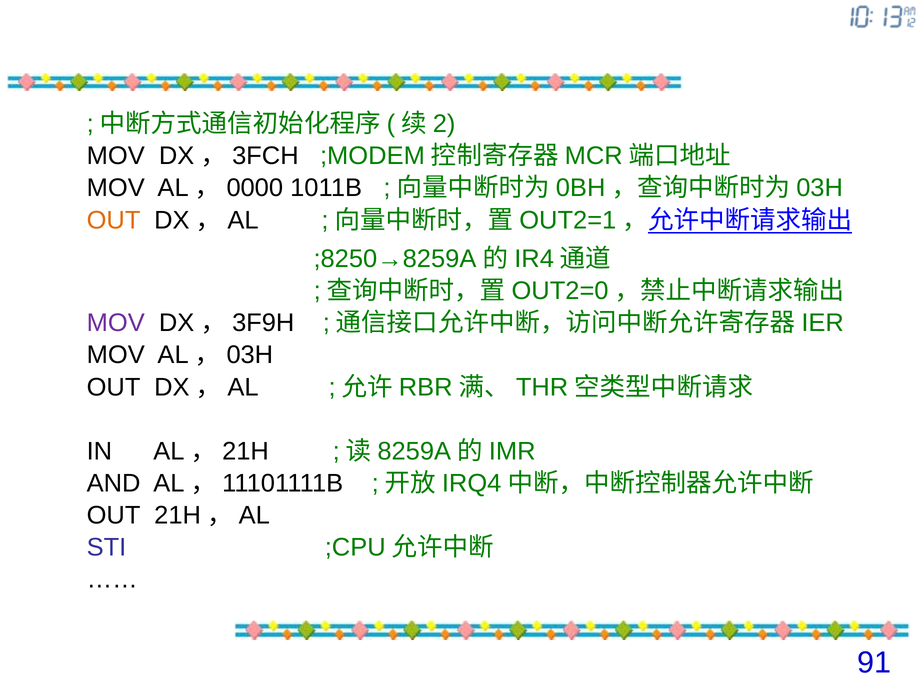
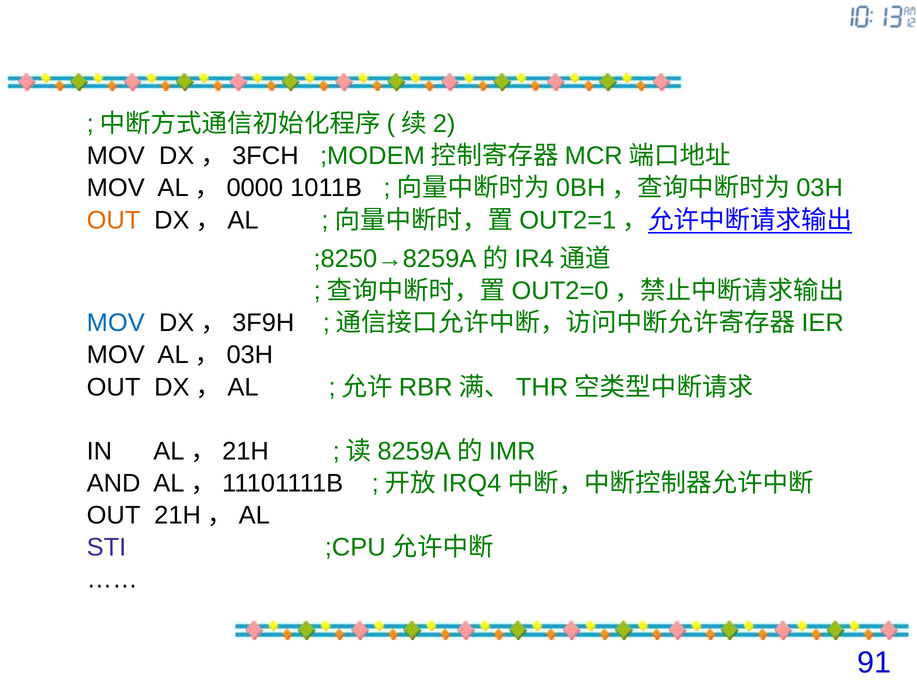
MOV colour: purple -> blue (116, 323)
